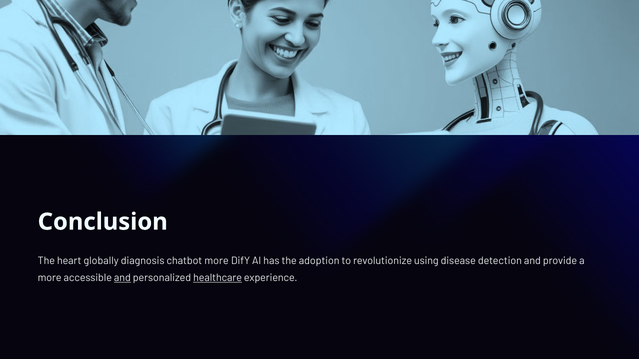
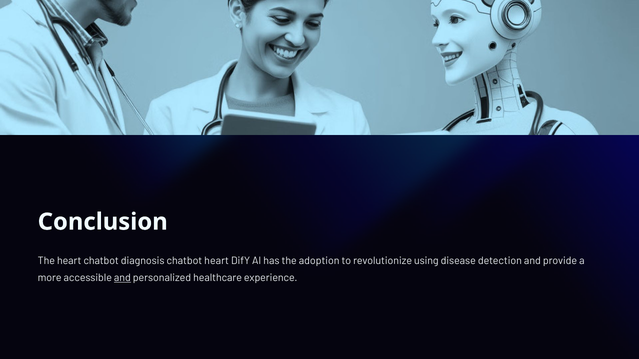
heart globally: globally -> chatbot (101, 261)
chatbot more: more -> heart (217, 261)
healthcare underline: present -> none (218, 278)
